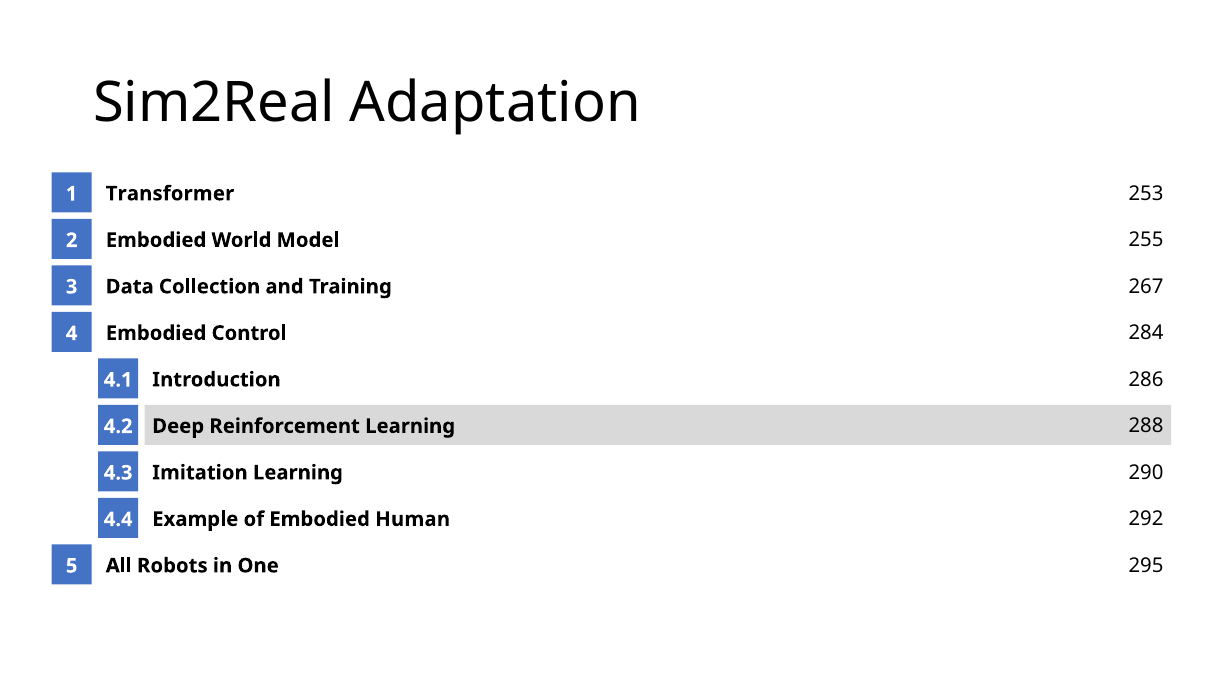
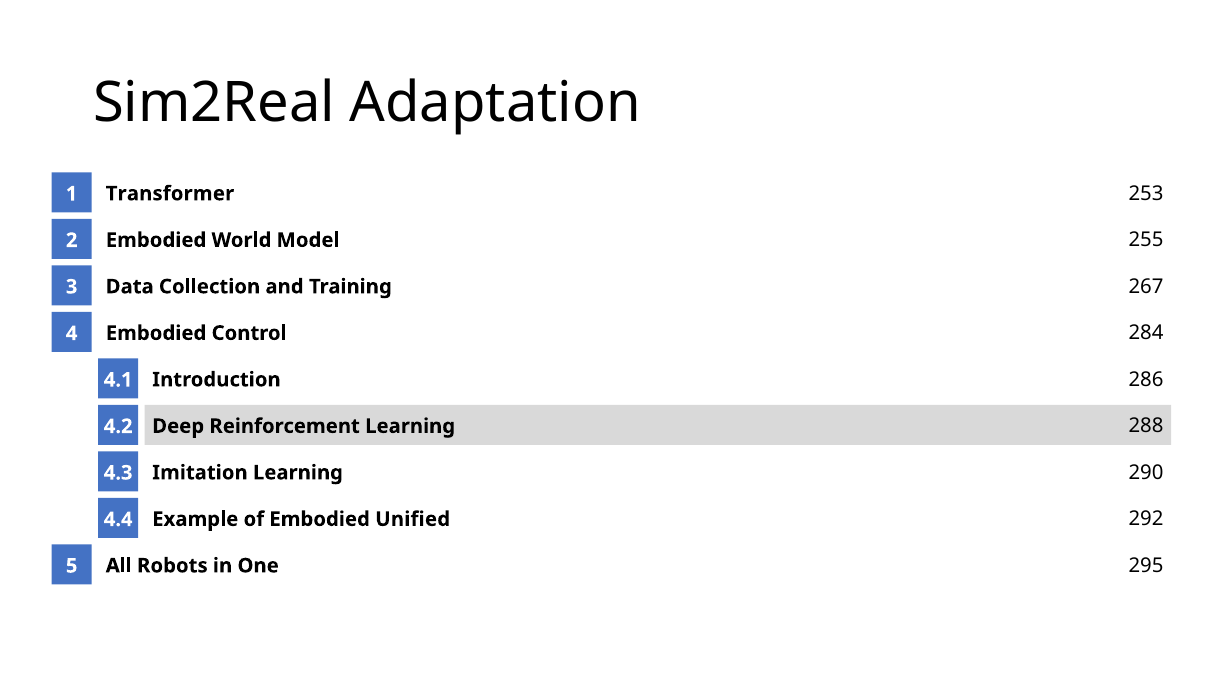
Human: Human -> Unified (413, 519)
